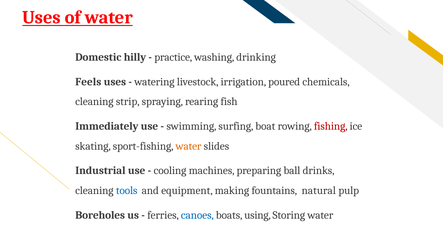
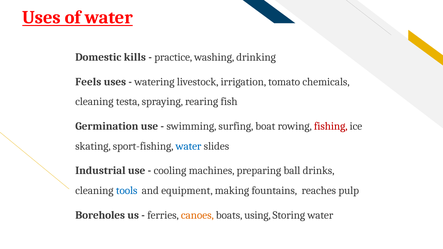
hilly: hilly -> kills (135, 57)
poured: poured -> tomato (284, 82)
strip: strip -> testa (128, 102)
Immediately: Immediately -> Germination (107, 126)
water colour: orange -> blue (188, 146)
natural: natural -> reaches (319, 191)
canoes colour: blue -> orange (197, 215)
